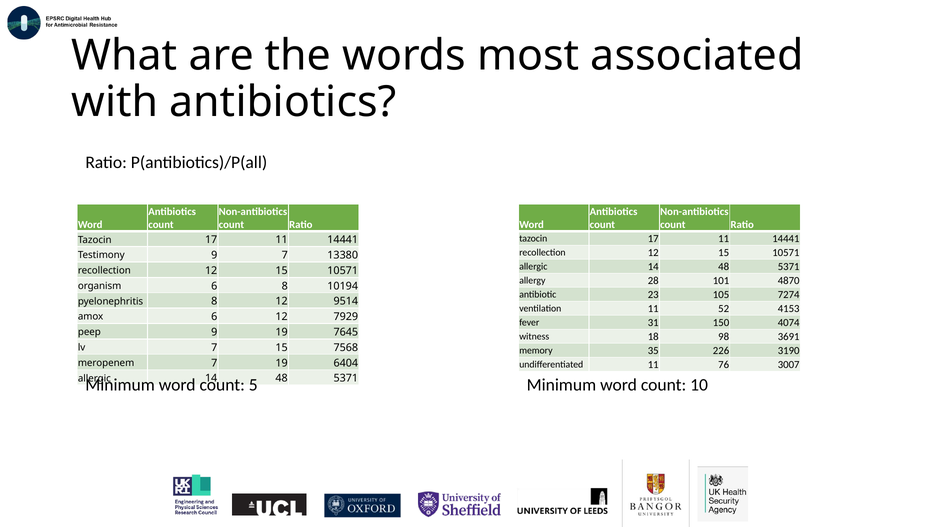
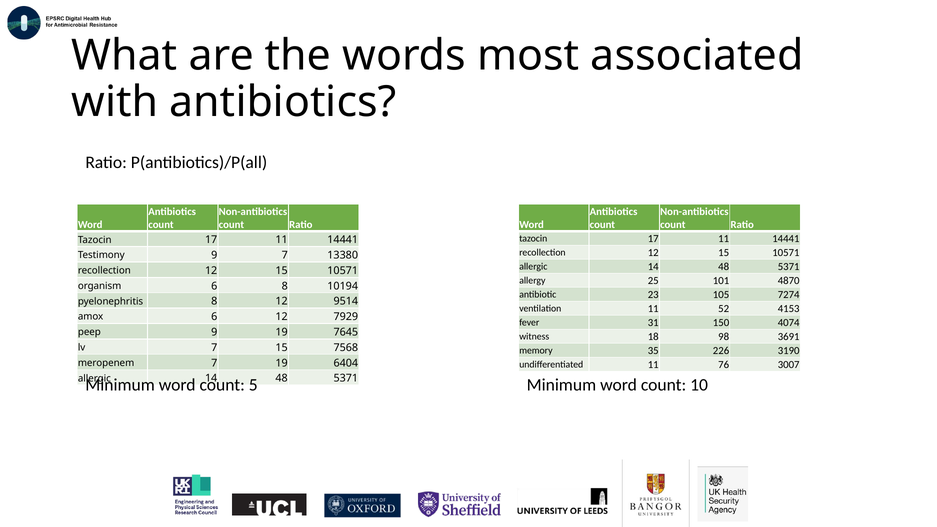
28: 28 -> 25 (653, 281)
